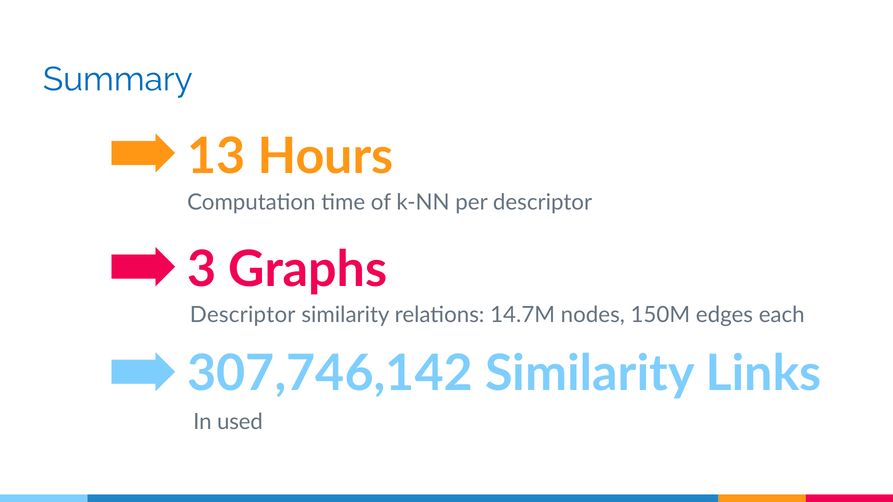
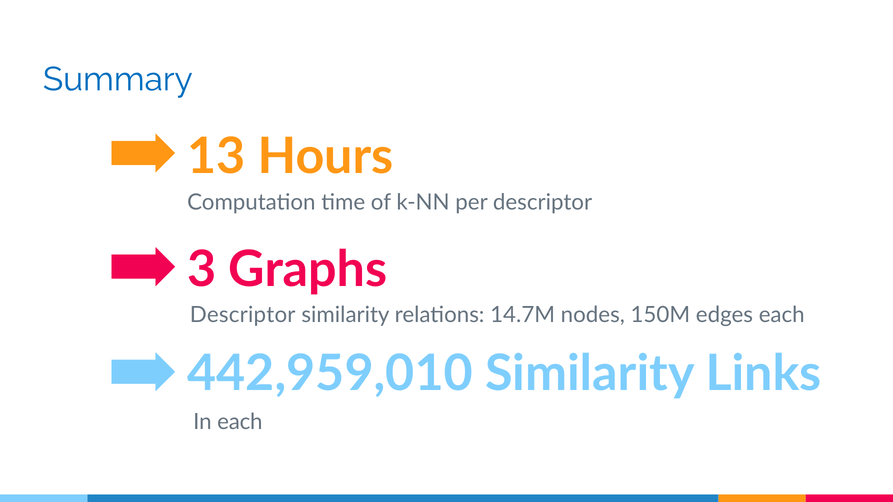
307,746,142: 307,746,142 -> 442,959,010 (330, 374)
In used: used -> each (240, 422)
